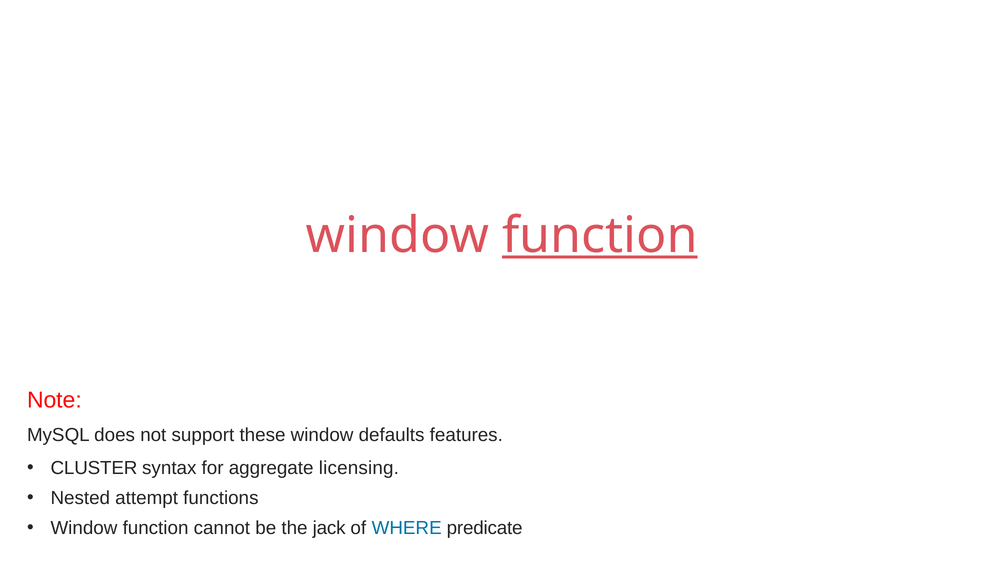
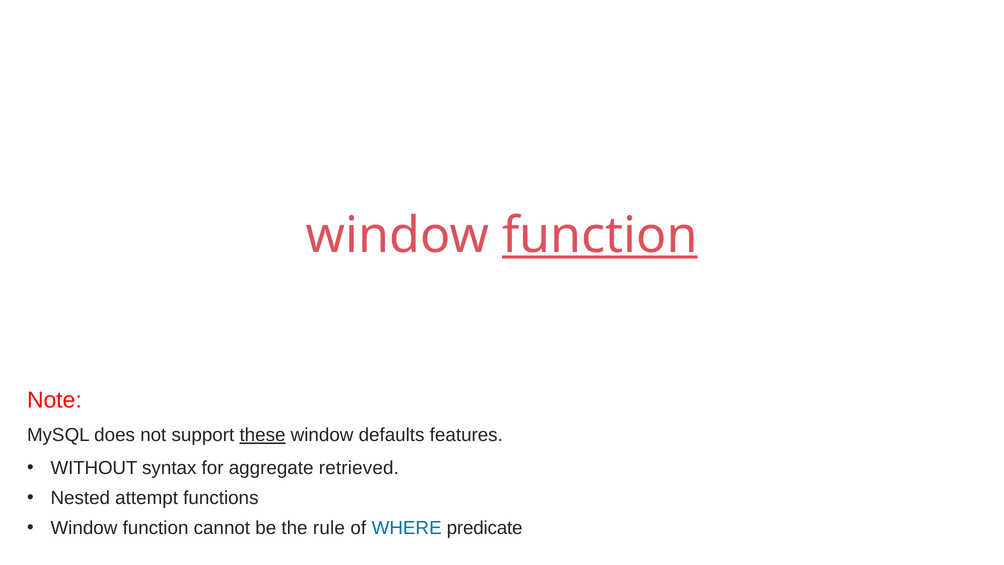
these underline: none -> present (263, 435)
CLUSTER: CLUSTER -> WITHOUT (94, 468)
licensing: licensing -> retrieved (359, 468)
jack: jack -> rule (329, 528)
